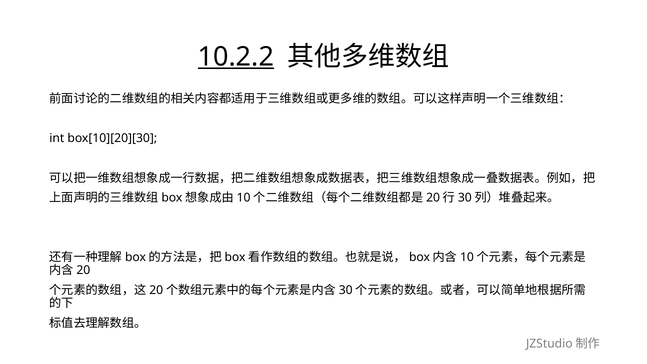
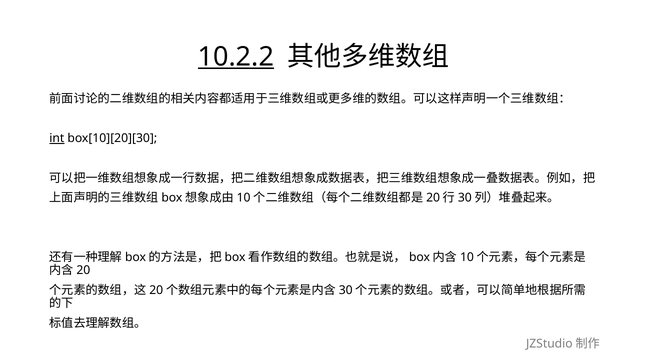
int underline: none -> present (57, 138)
